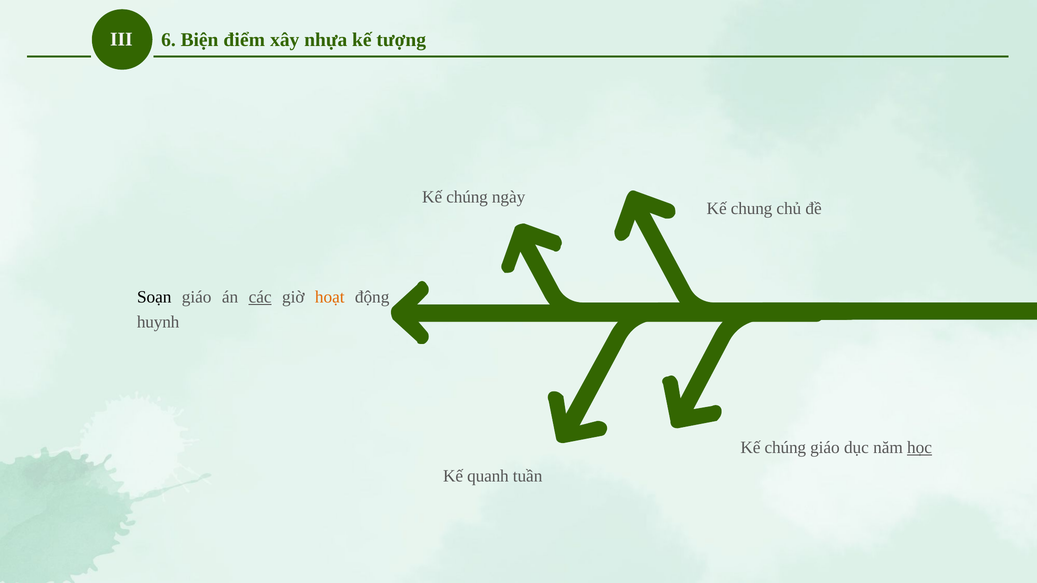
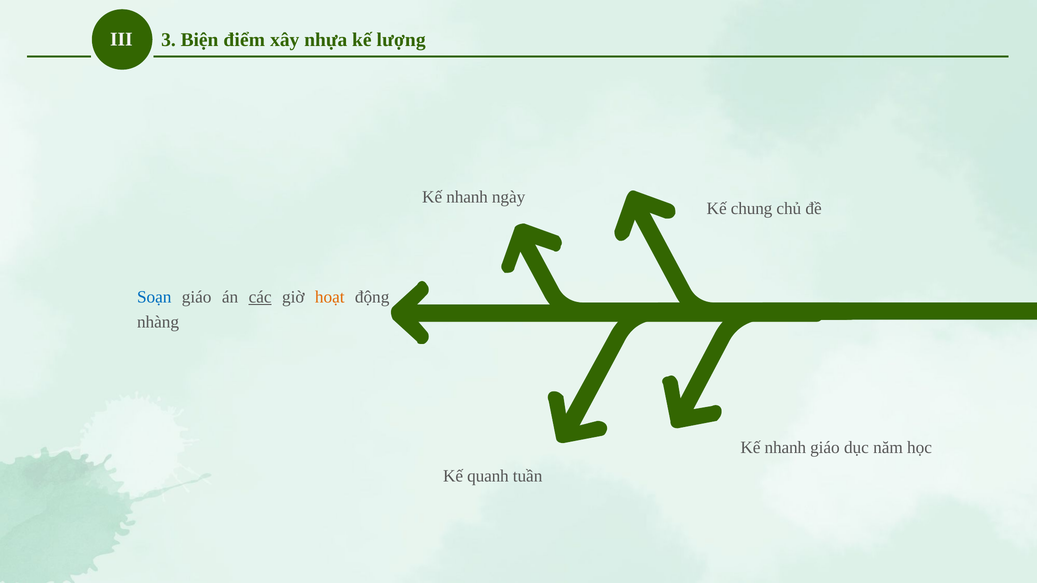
6: 6 -> 3 (169, 40)
tượng: tượng -> lượng (401, 40)
chúng: chúng -> nhanh (467, 197)
Soạn colour: black -> blue (154, 297)
huynh: huynh -> nhàng (158, 322)
chúng: chúng -> nhanh (785, 448)
học underline: present -> none (920, 448)
